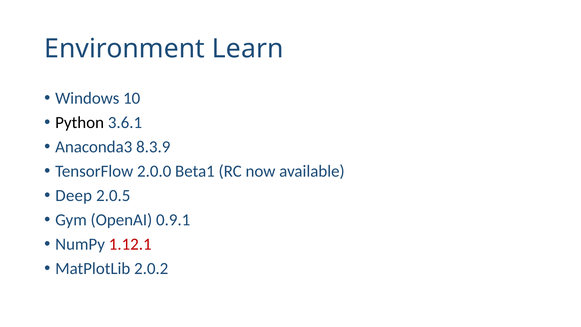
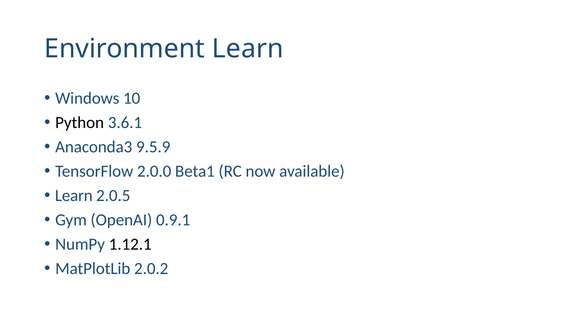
8.3.9: 8.3.9 -> 9.5.9 (153, 147)
Deep: Deep -> Learn (74, 196)
1.12.1 colour: red -> black (130, 244)
